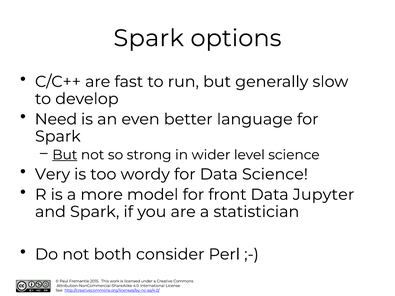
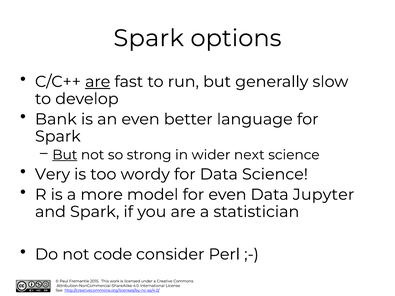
are underline: none -> present (98, 82)
Need: Need -> Bank (56, 119)
level: level -> next (249, 155)
for front: front -> even (227, 195)
both: both -> code (113, 255)
